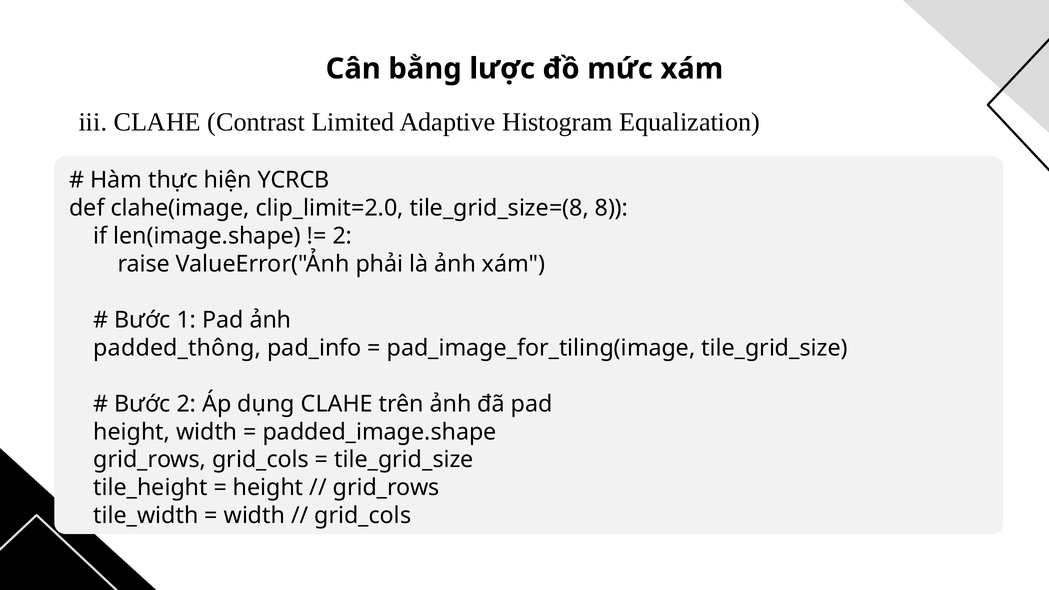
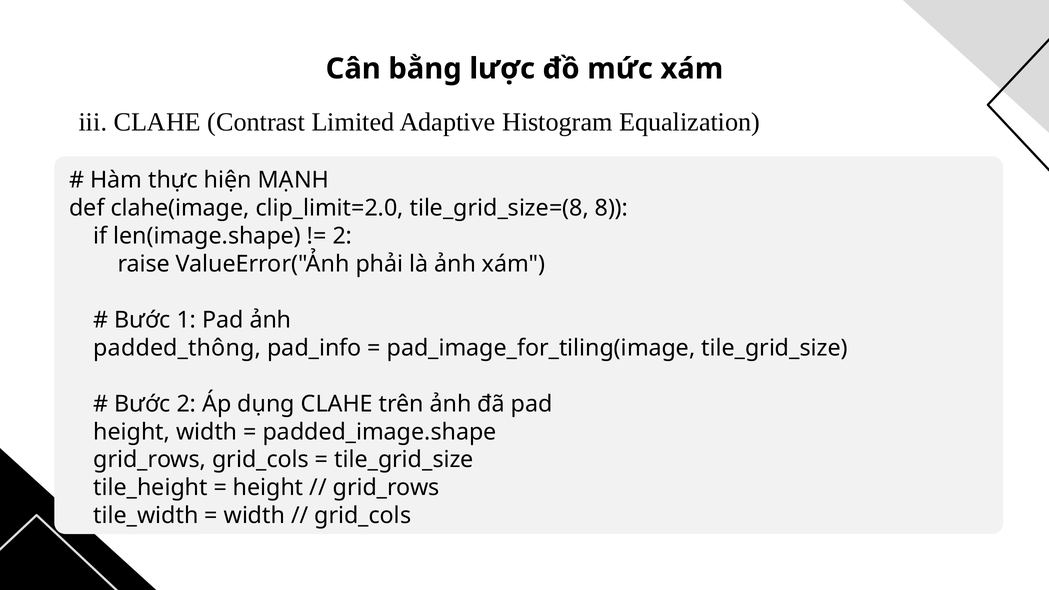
YCRCB: YCRCB -> MẠNH (293, 180)
